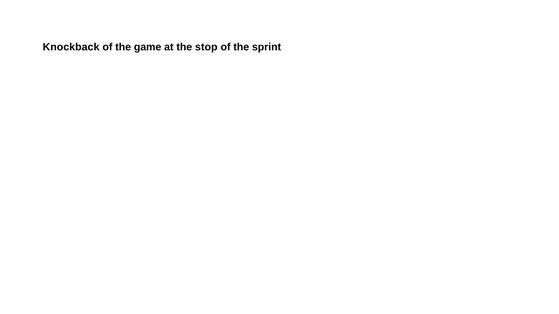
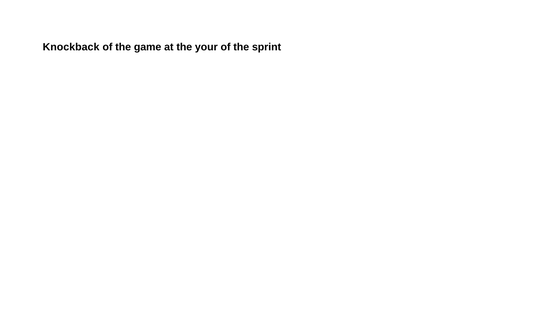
stop: stop -> your (206, 47)
